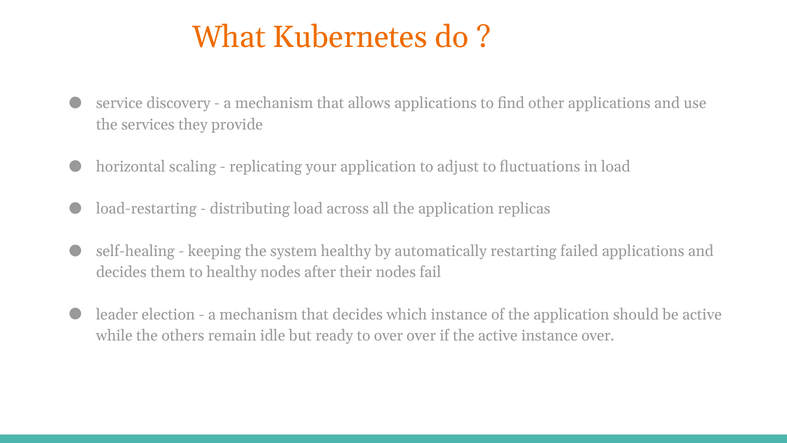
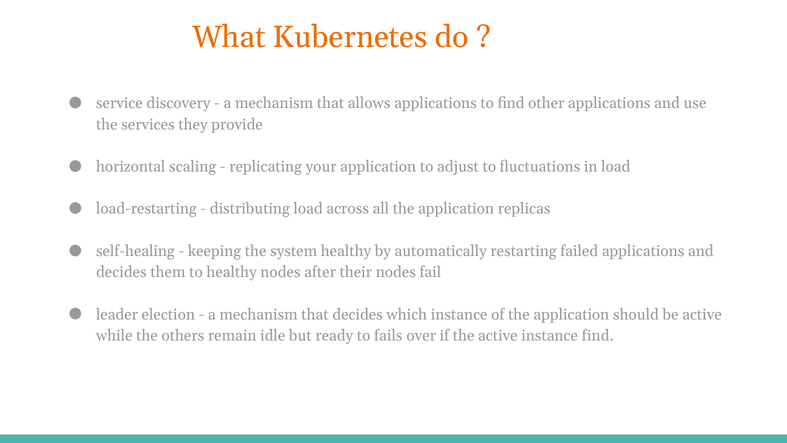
to over: over -> fails (388, 335)
instance over: over -> find (598, 335)
